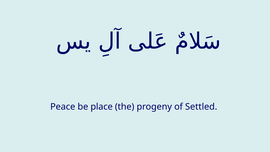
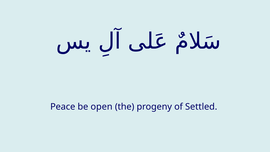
place: place -> open (102, 107)
